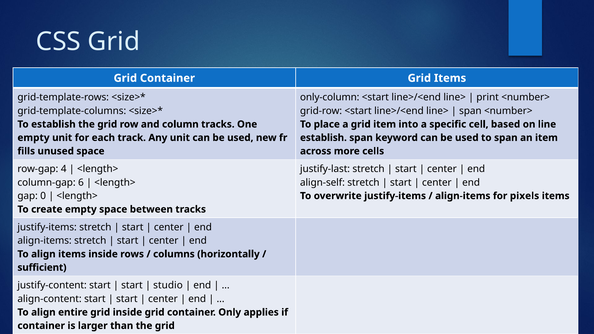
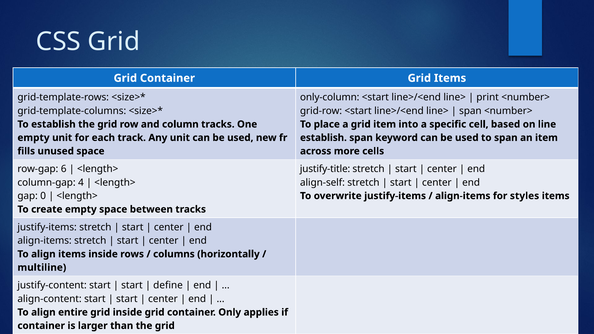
4: 4 -> 6 (64, 169)
justify-last: justify-last -> justify-title (325, 169)
6: 6 -> 4 (81, 183)
pixels: pixels -> styles (525, 196)
sufficient: sufficient -> multiline (42, 268)
studio: studio -> define (168, 286)
